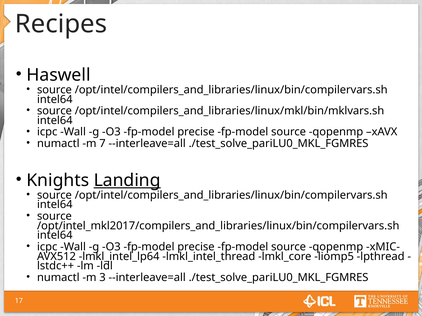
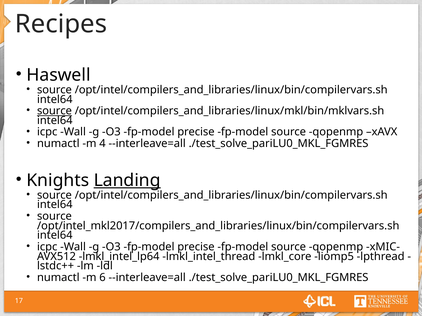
source underline: none -> present (54, 111)
7: 7 -> 4 (103, 144)
3: 3 -> 6 (103, 278)
